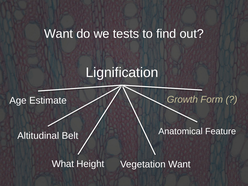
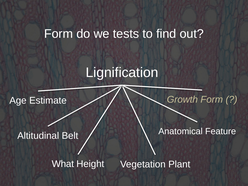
Want: Want -> Form (59, 34)
Vegetation Want: Want -> Plant (179, 164)
